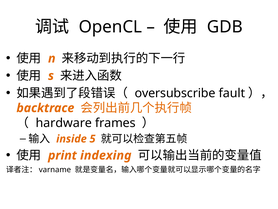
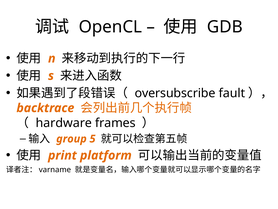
inside: inside -> group (71, 139)
indexing: indexing -> platform (106, 155)
